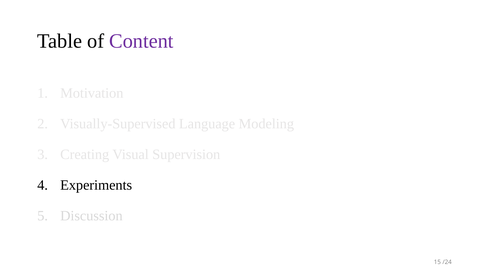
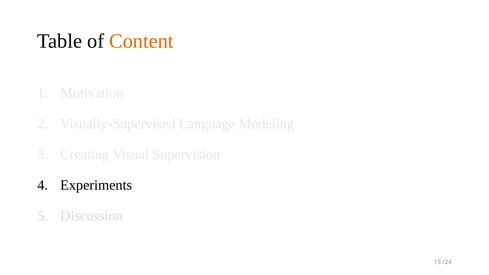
Content colour: purple -> orange (141, 41)
